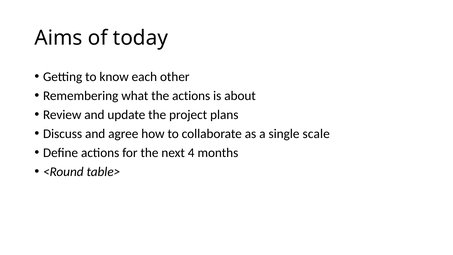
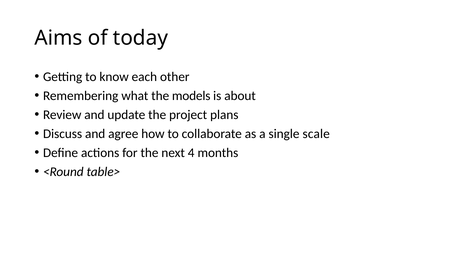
the actions: actions -> models (191, 96)
